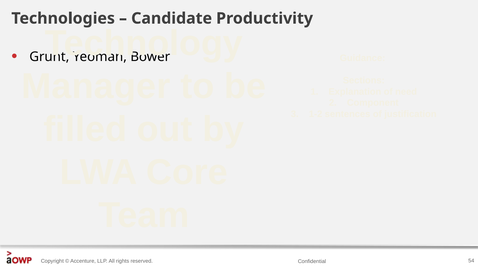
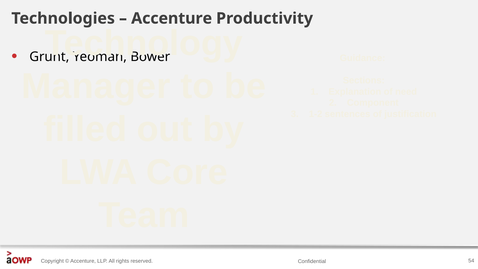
Candidate: Candidate -> Accenture (172, 18)
